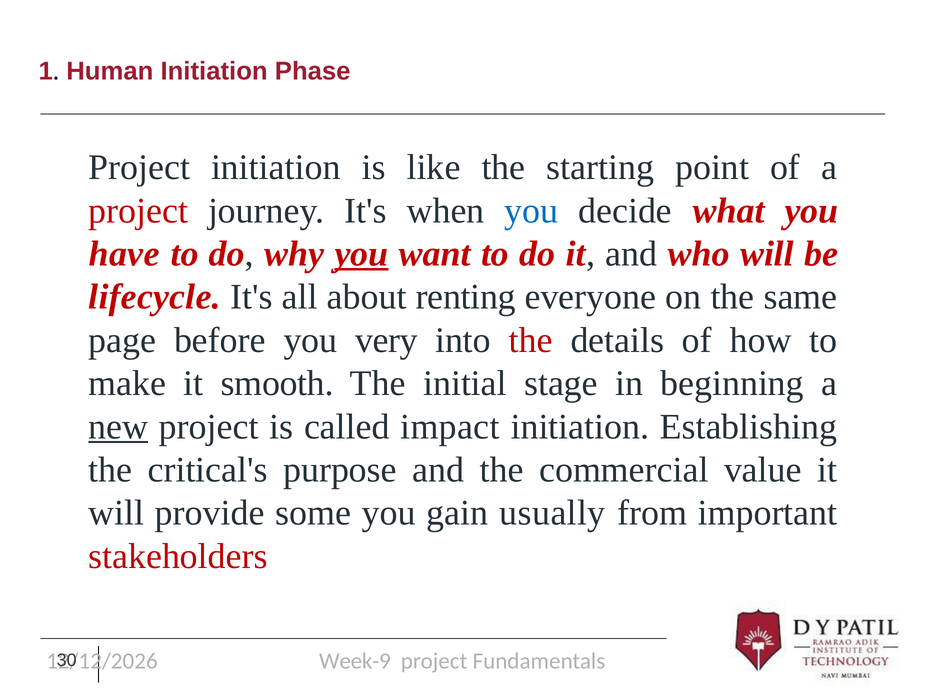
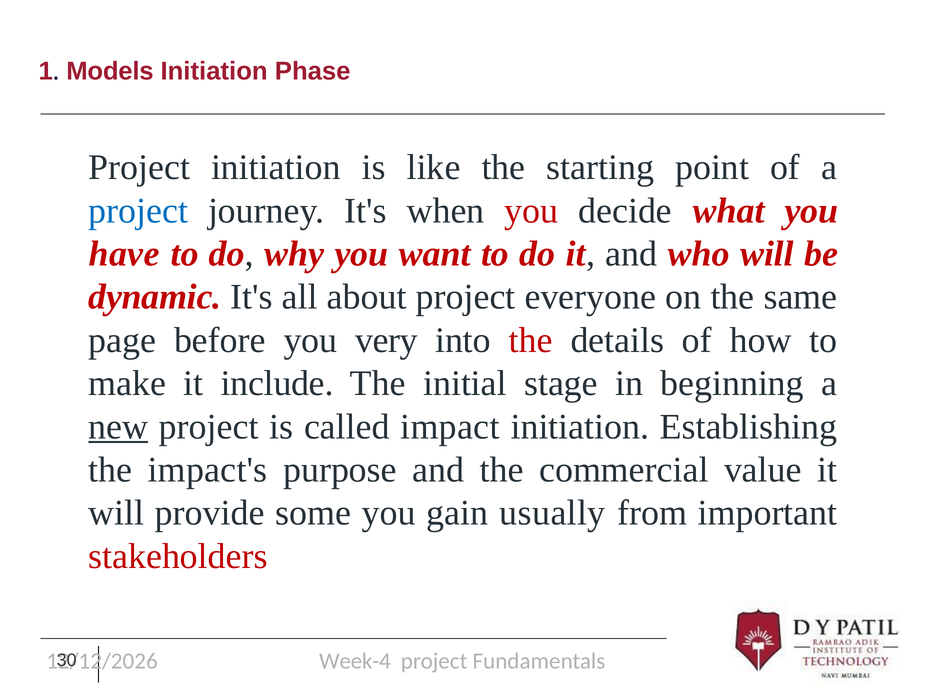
Human: Human -> Models (110, 71)
project colour: red -> blue (138, 211)
you colour: blue -> red (531, 211)
you underline: present -> none (361, 254)
lifecycle: lifecycle -> dynamic (155, 297)
about renting: renting -> project (466, 297)
smooth: smooth -> include (277, 383)
critical's: critical's -> impact's (208, 470)
Week-9: Week-9 -> Week-4 (355, 661)
